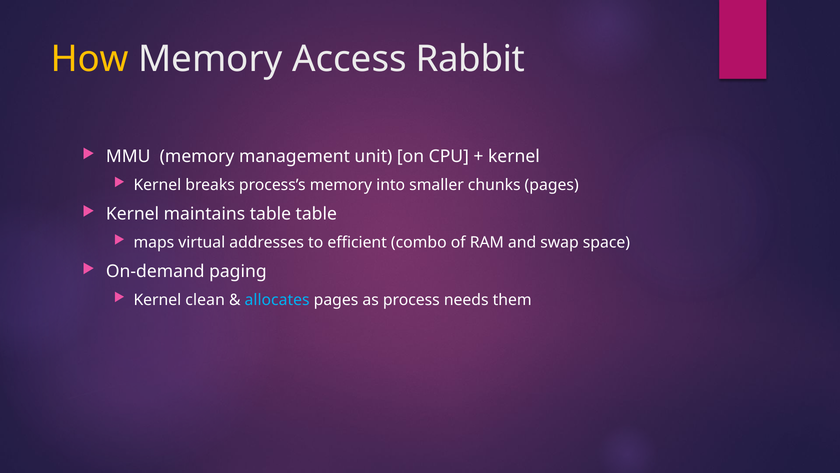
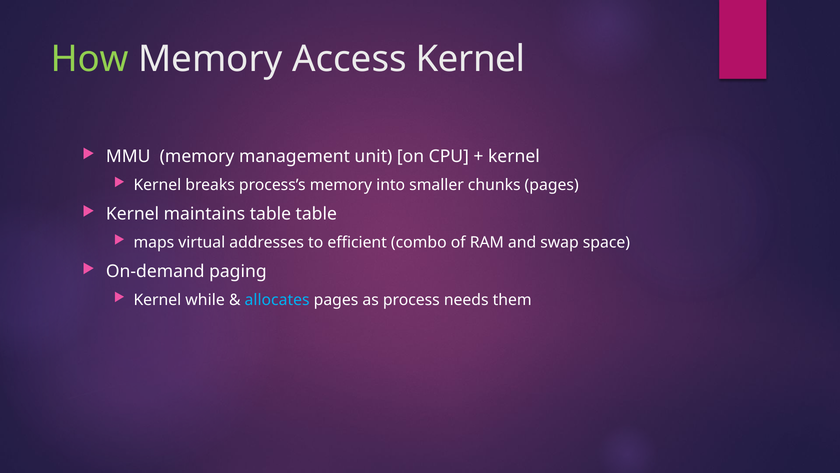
How colour: yellow -> light green (90, 59)
Access Rabbit: Rabbit -> Kernel (470, 59)
clean: clean -> while (205, 300)
